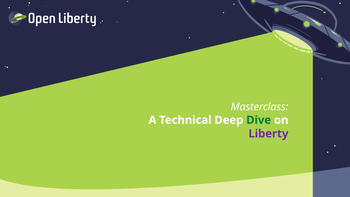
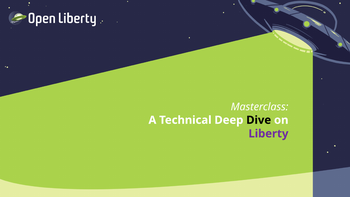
Dive colour: green -> black (259, 120)
